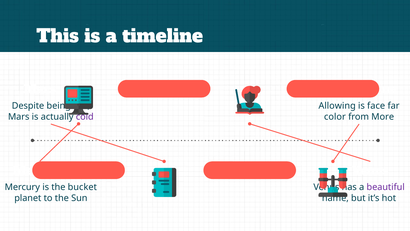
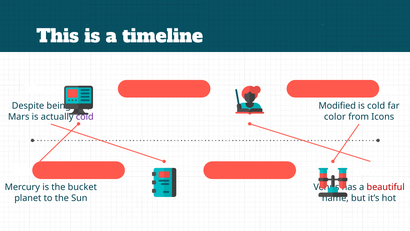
Allowing: Allowing -> Modified (337, 106)
is face: face -> cold (376, 106)
More: More -> Icons (383, 117)
beautiful colour: purple -> red (386, 187)
